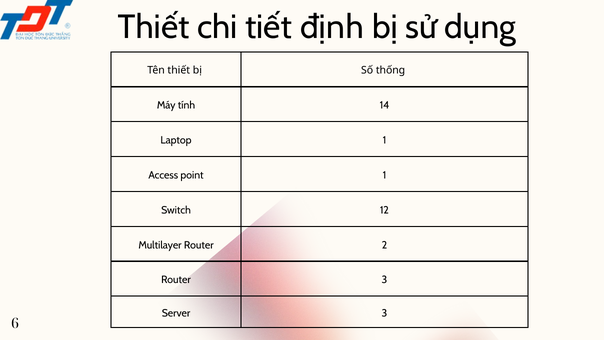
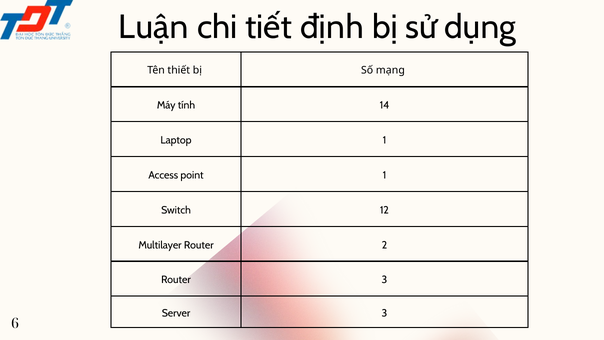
Thiết: Thiết -> Luận (153, 27)
thống: thống -> mạng (390, 70)
